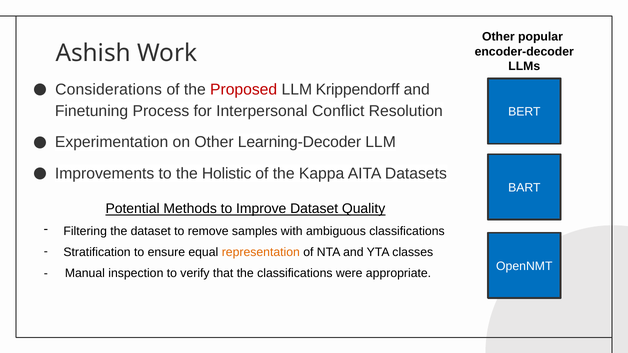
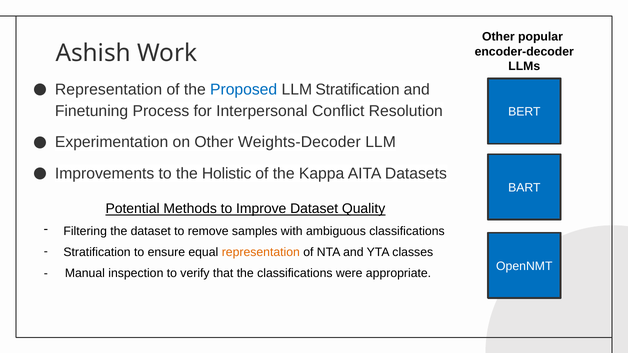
Considerations: Considerations -> Representation (109, 90)
Proposed colour: red -> blue (244, 90)
LLM Krippendorff: Krippendorff -> Stratification (358, 90)
Learning-Decoder: Learning-Decoder -> Weights-Decoder (299, 142)
